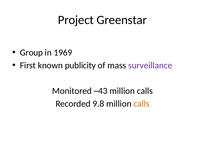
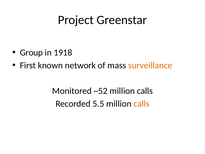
1969: 1969 -> 1918 (63, 52)
publicity: publicity -> network (80, 65)
surveillance colour: purple -> orange (150, 65)
~43: ~43 -> ~52 (101, 91)
9.8: 9.8 -> 5.5 (98, 104)
